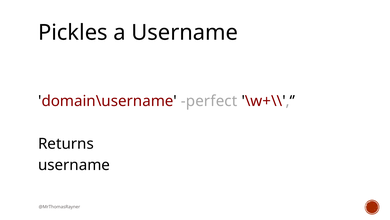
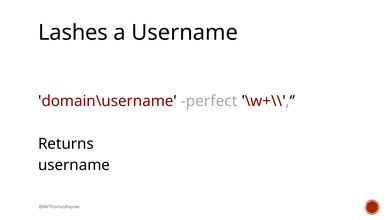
Pickles: Pickles -> Lashes (73, 32)
